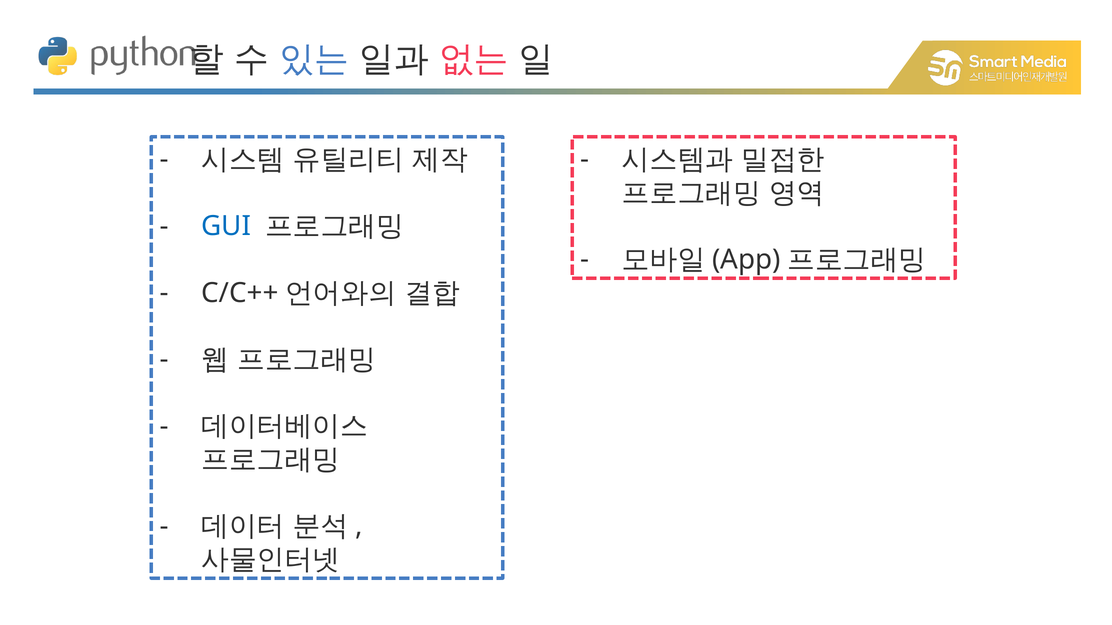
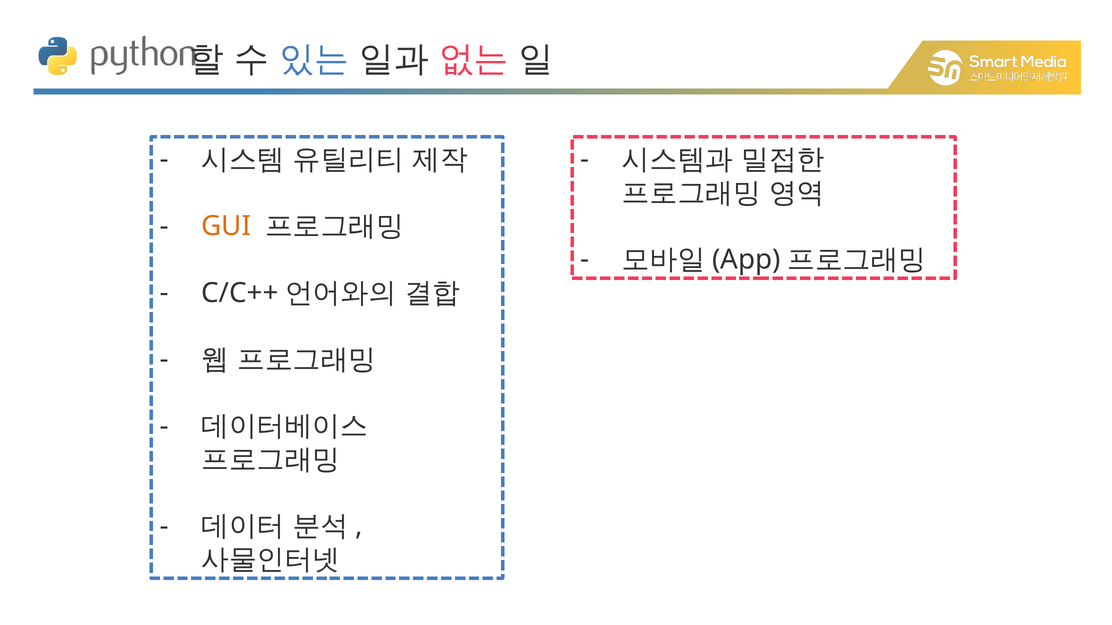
GUI colour: blue -> orange (226, 226)
